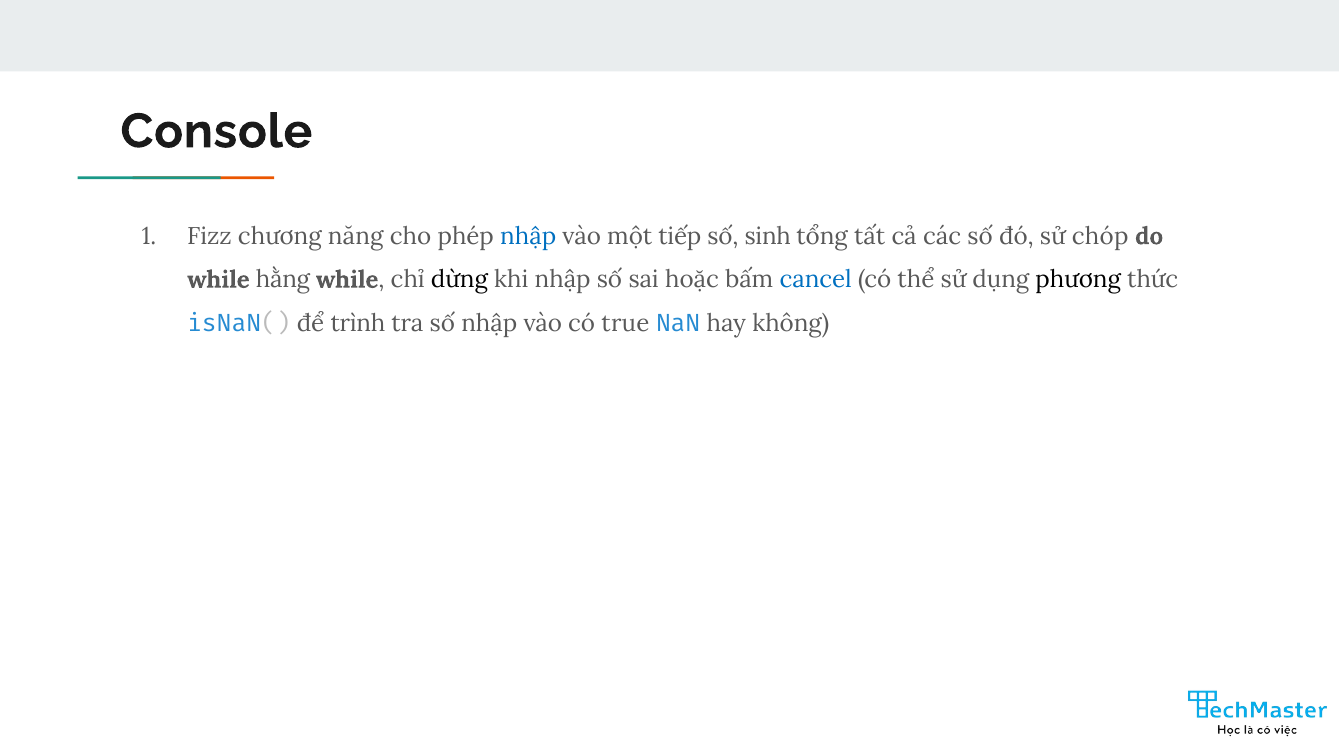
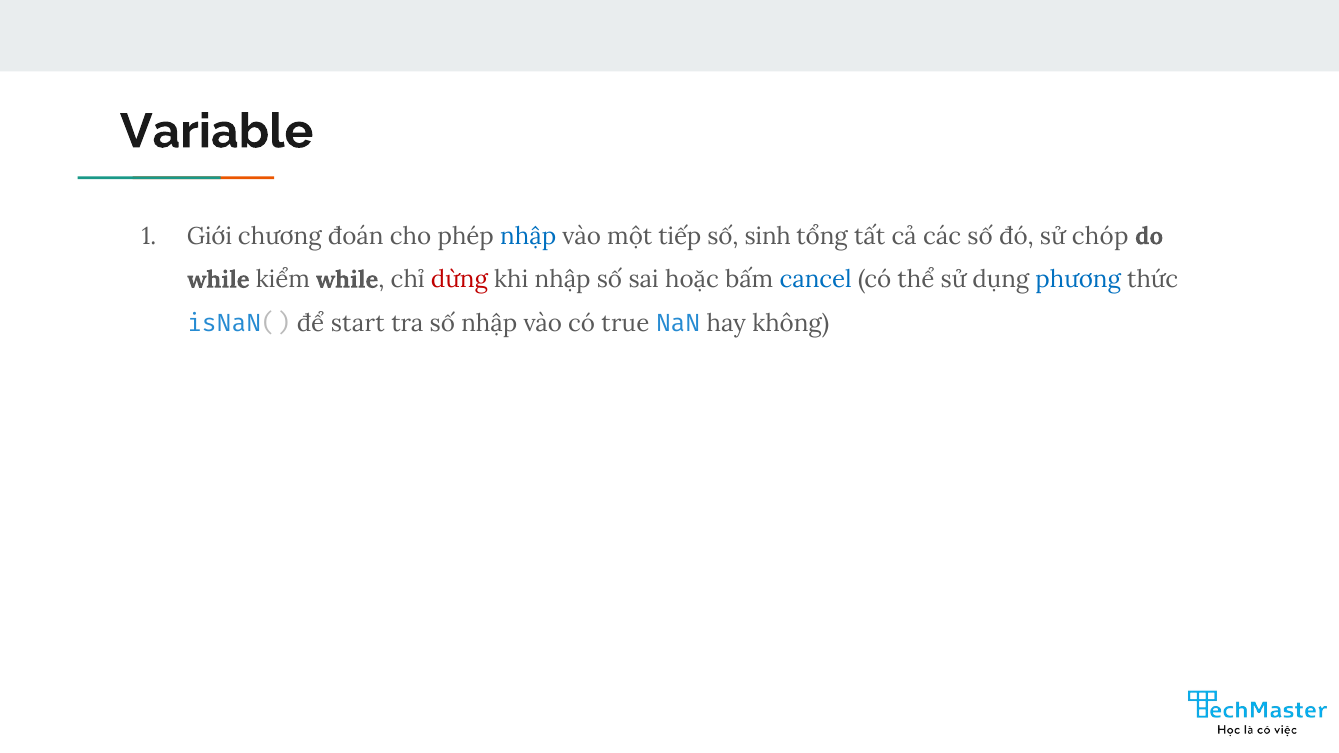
Console: Console -> Variable (217, 131)
Fizz: Fizz -> Giới (209, 236)
năng: năng -> đoán (356, 236)
hằng: hằng -> kiểm (283, 280)
dừng colour: black -> red (459, 280)
phương colour: black -> blue (1078, 280)
trình: trình -> start (358, 323)
